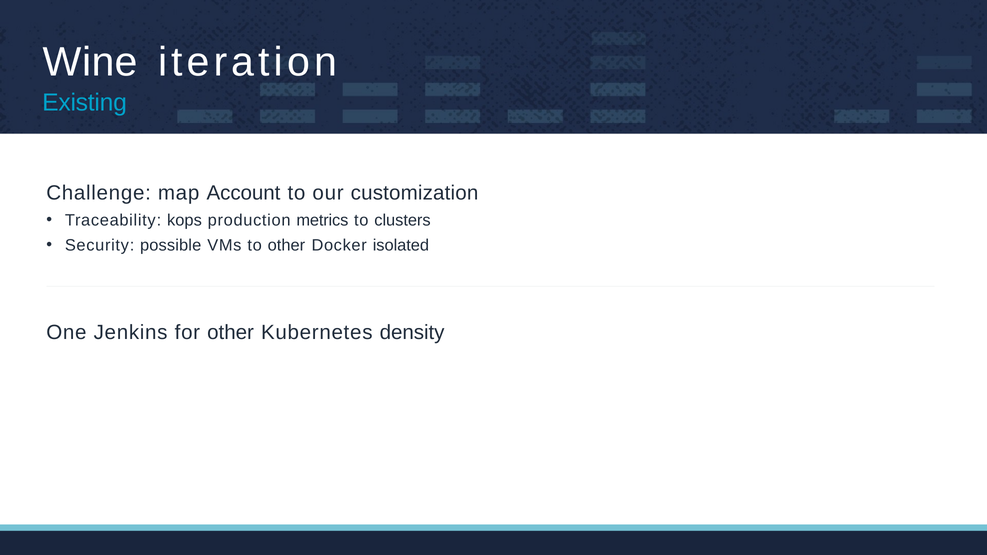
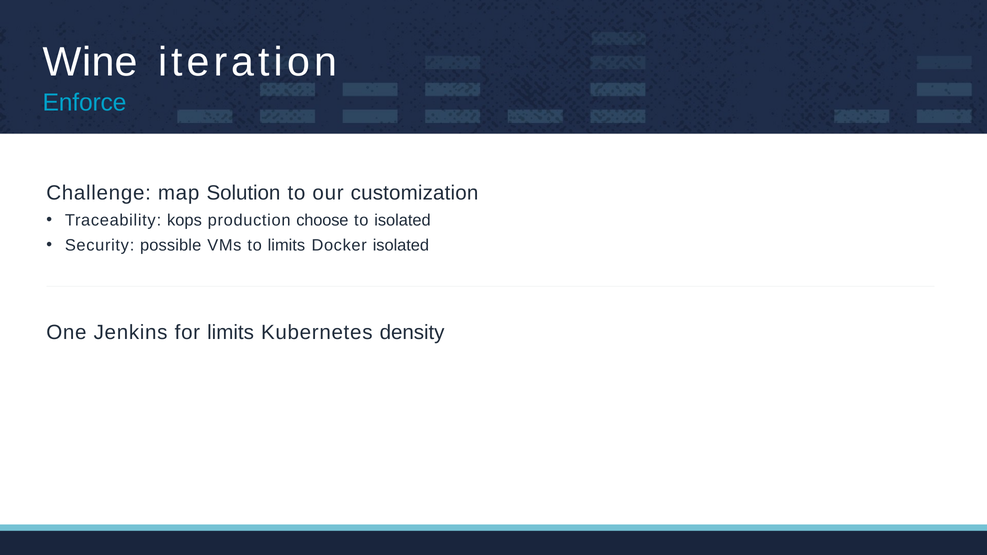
Existing: Existing -> Enforce (85, 103)
Account: Account -> Solution (243, 193)
metrics: metrics -> choose (322, 220)
to clusters: clusters -> isolated (402, 220)
to other: other -> limits (286, 246)
for other: other -> limits (231, 333)
